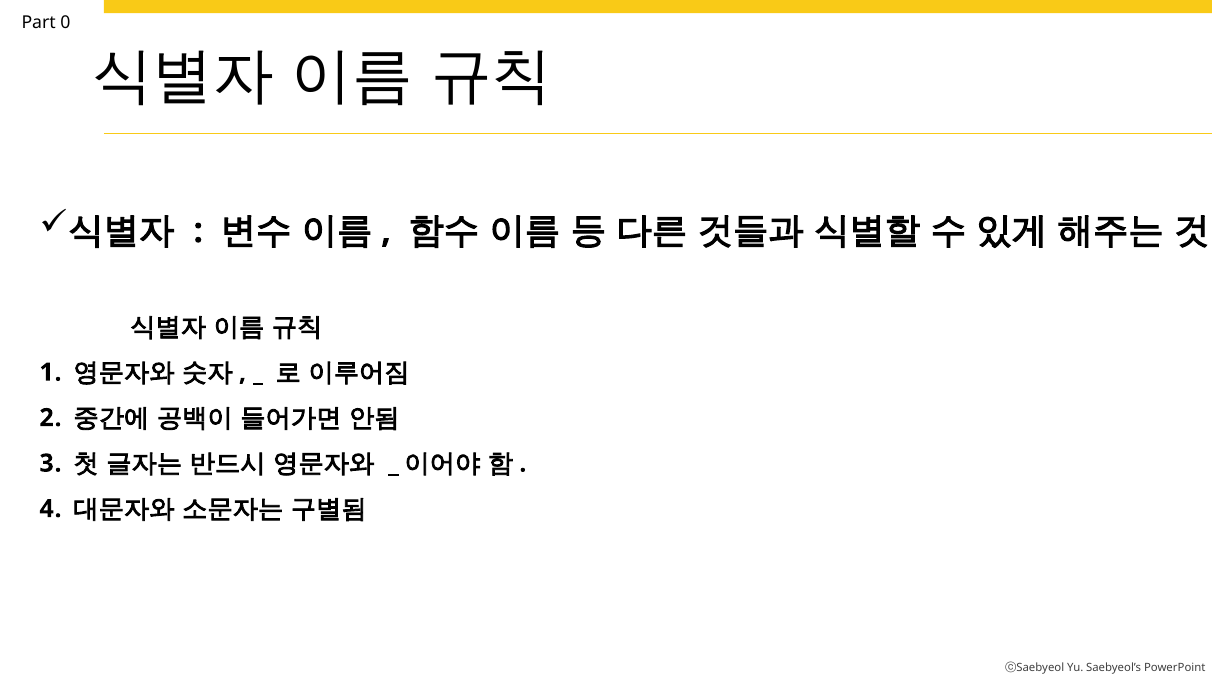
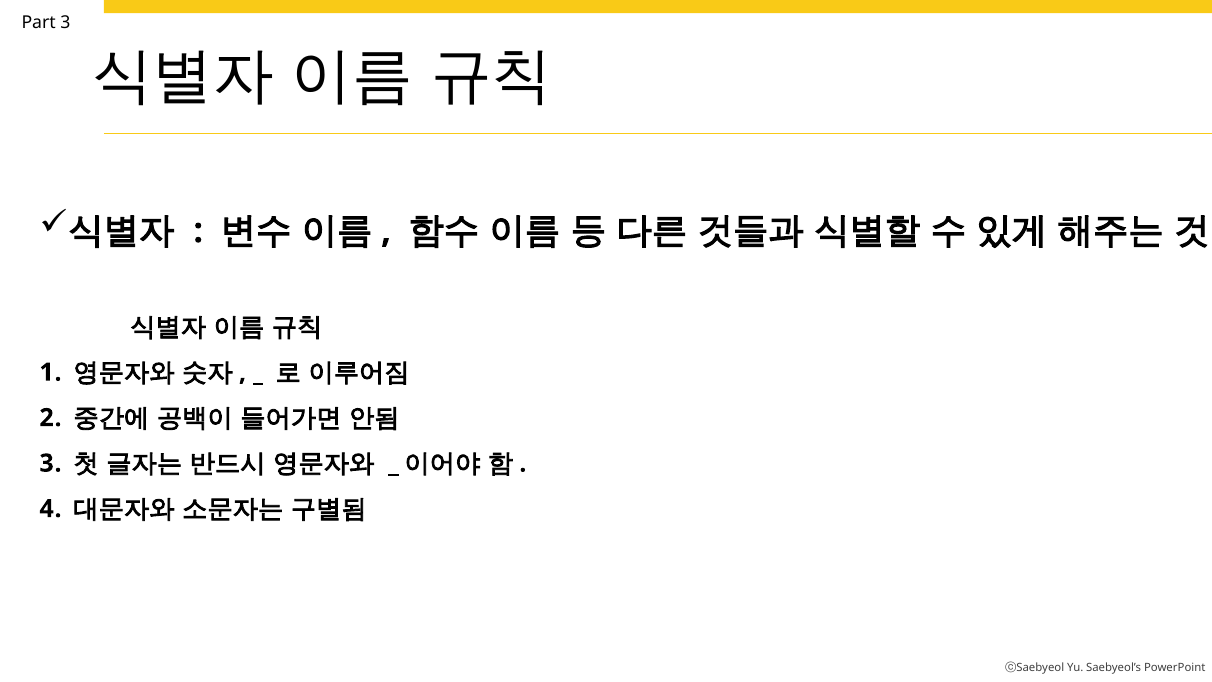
Part 0: 0 -> 3 (65, 23)
